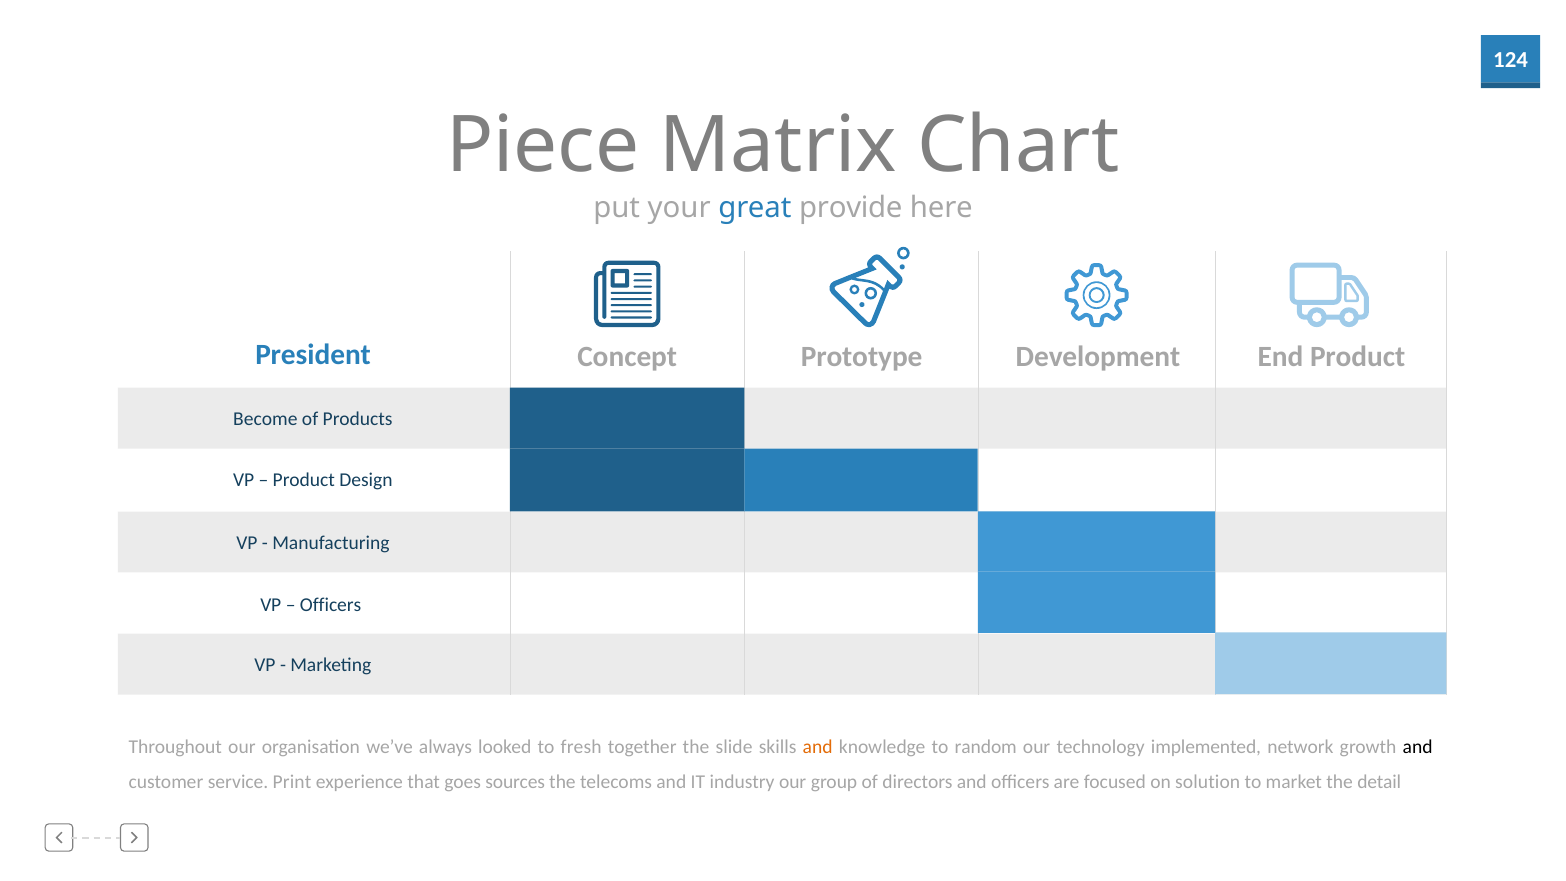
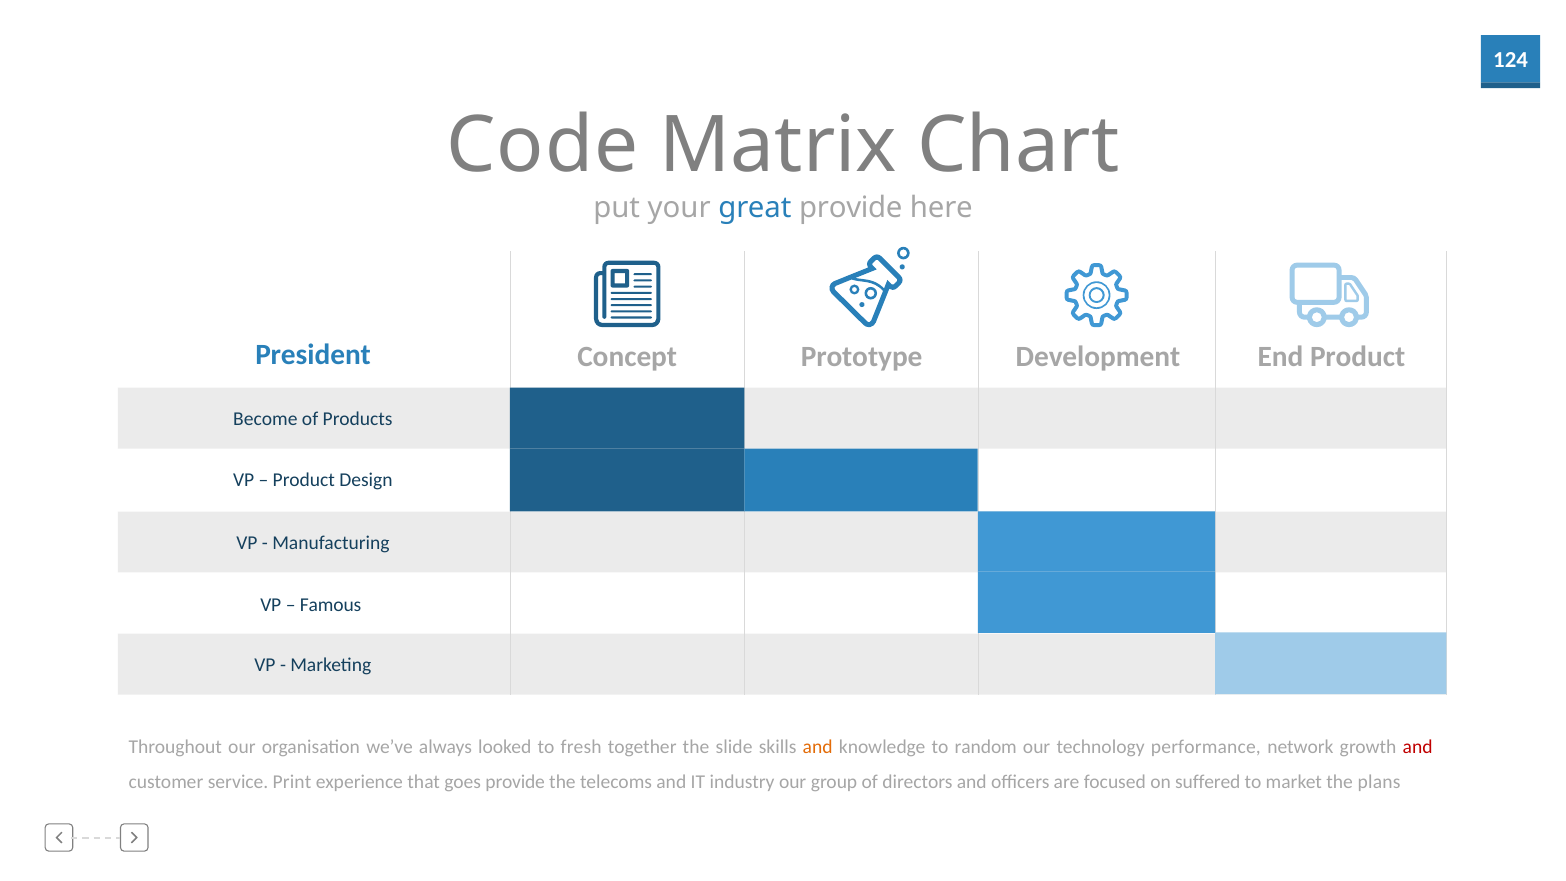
Piece: Piece -> Code (542, 146)
Officers: Officers -> Famous (331, 605)
implemented: implemented -> performance (1206, 747)
and colour: black -> red (1418, 747)
goes sources: sources -> provide (515, 782)
solution: solution -> suffered (1208, 782)
detail: detail -> plans (1379, 782)
